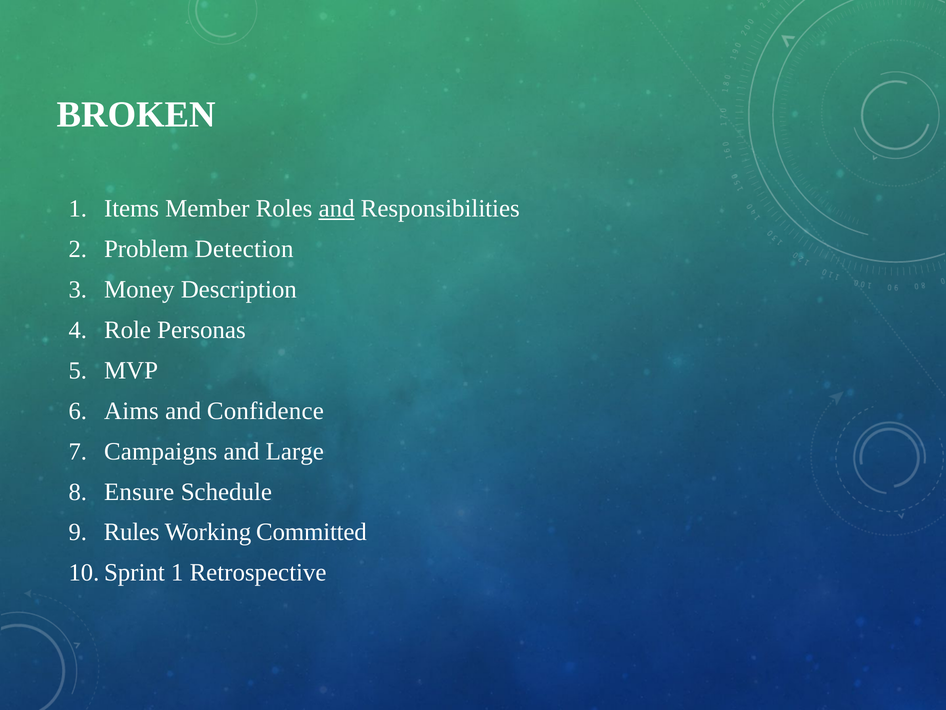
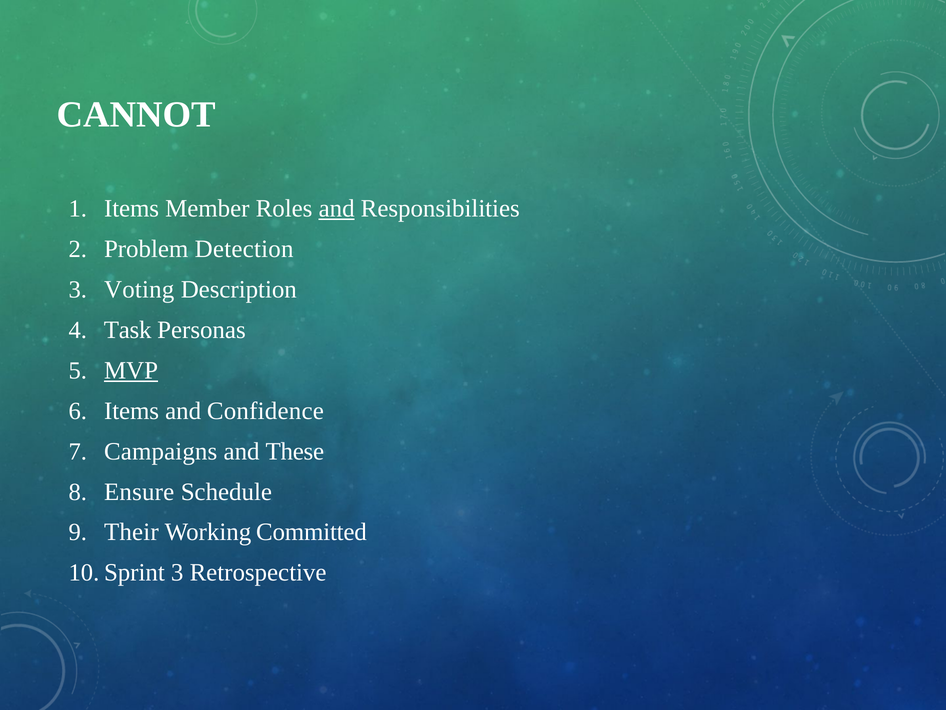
BROKEN: BROKEN -> CANNOT (136, 114)
Money: Money -> Voting (139, 289)
Role: Role -> Task (128, 330)
MVP underline: none -> present (131, 370)
Aims: Aims -> Items (132, 411)
Large: Large -> These (295, 451)
Rules: Rules -> Their (131, 532)
1: 1 -> 3 (177, 572)
